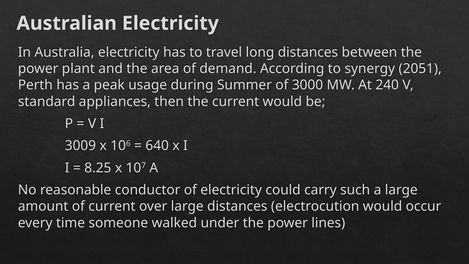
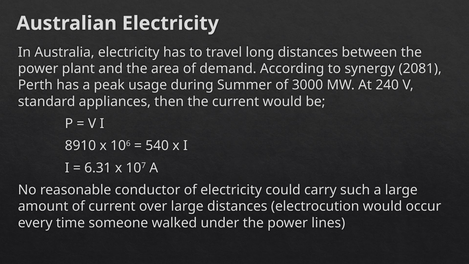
2051: 2051 -> 2081 (420, 69)
3009: 3009 -> 8910 (80, 146)
640: 640 -> 540 (157, 146)
8.25: 8.25 -> 6.31 (98, 168)
